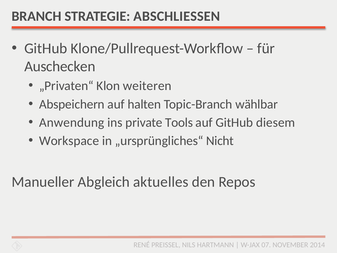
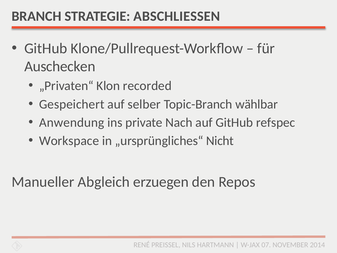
weiteren: weiteren -> recorded (147, 86)
Abspeichern: Abspeichern -> Gespeichert (72, 104)
halten: halten -> selber (144, 104)
Tools: Tools -> Nach (179, 122)
diesem: diesem -> refspec (276, 122)
aktuelles: aktuelles -> erzuegen (161, 182)
